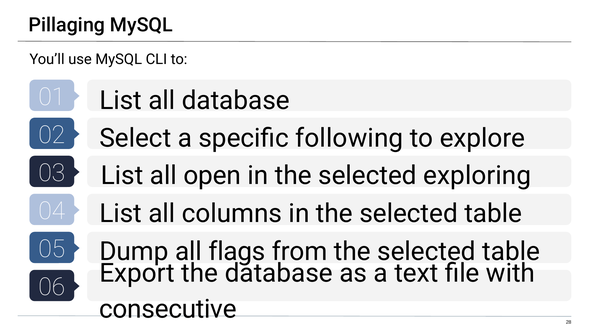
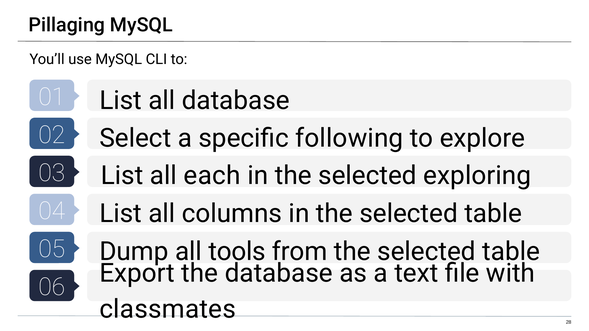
open: open -> each (212, 176)
flags: flags -> tools (237, 252)
consecutive: consecutive -> classmates (168, 309)
